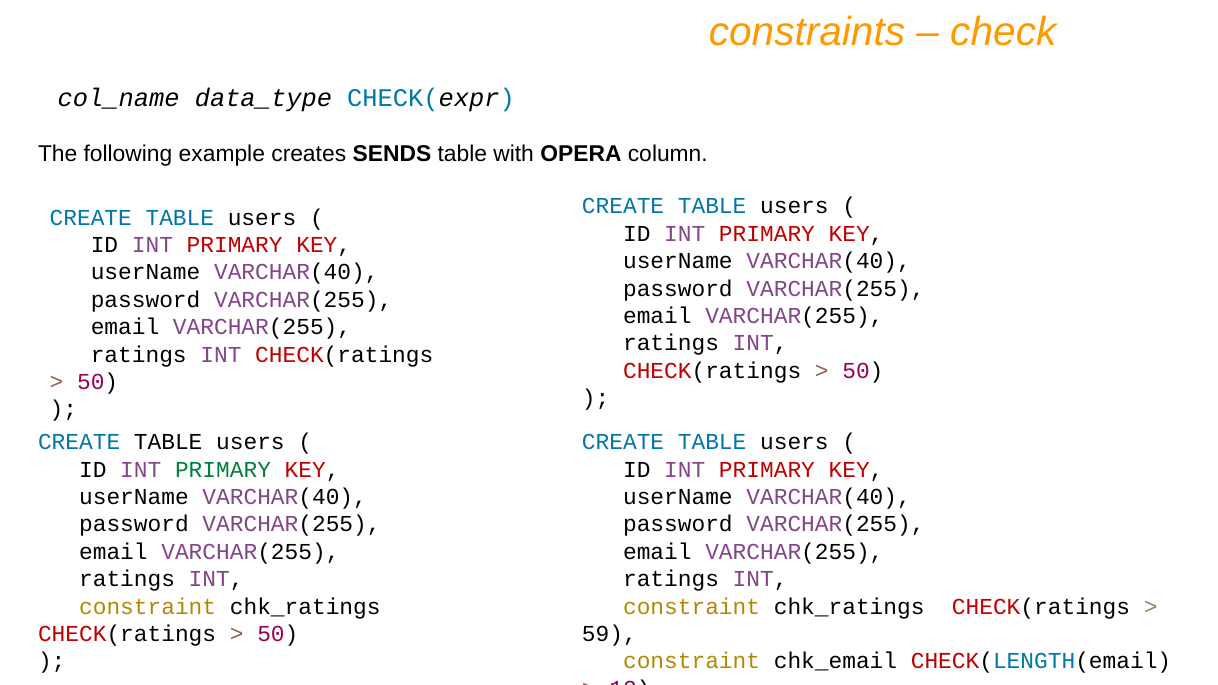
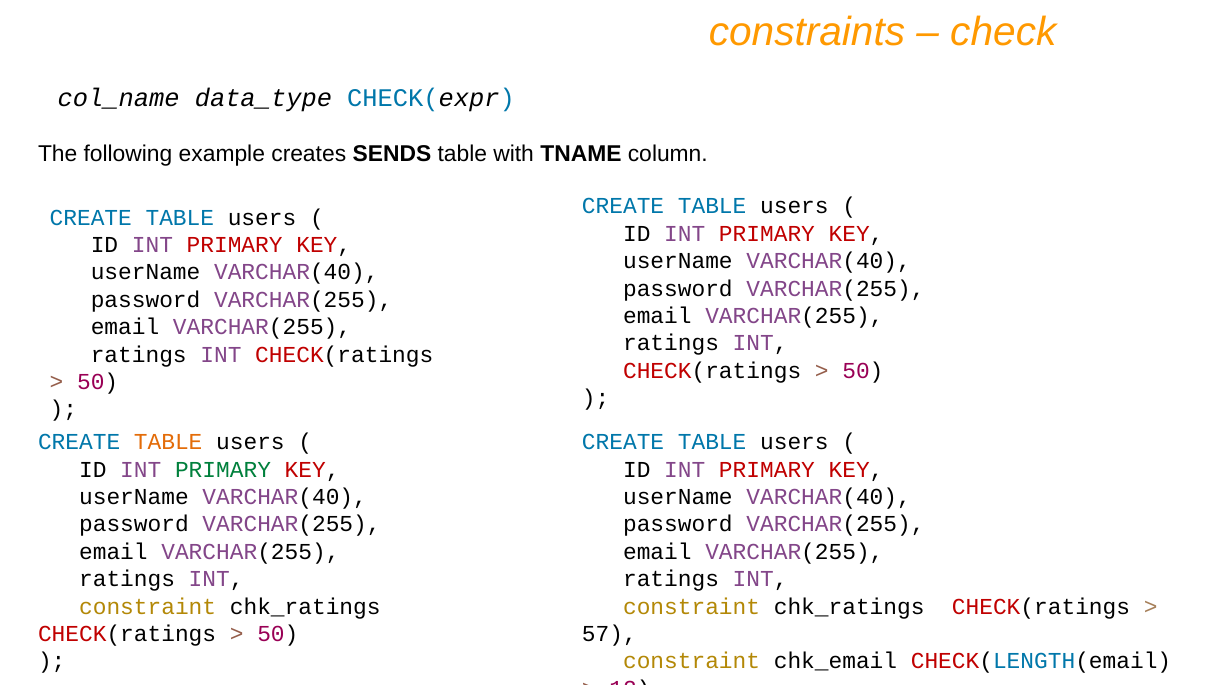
OPERA: OPERA -> TNAME (581, 154)
TABLE colour: black -> orange (168, 442)
59: 59 -> 57 (609, 634)
